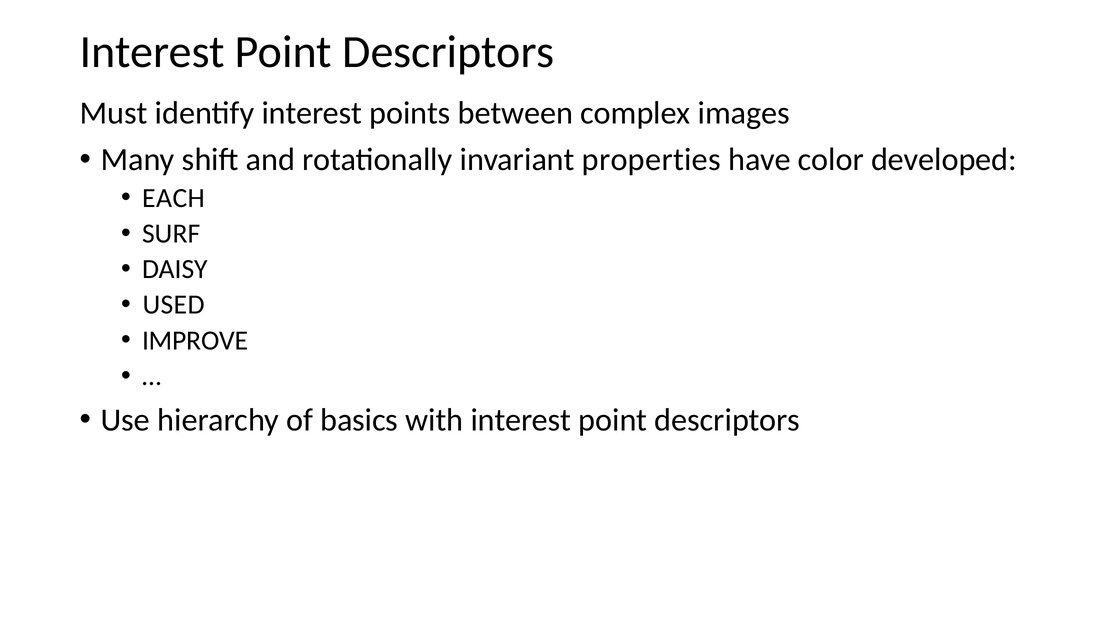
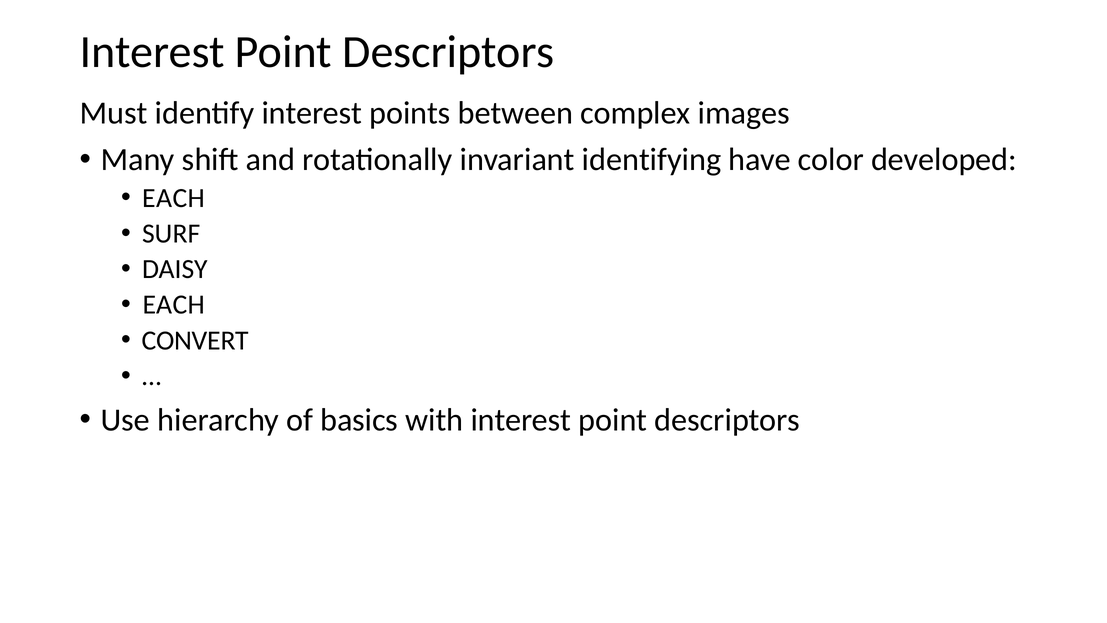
properties: properties -> identifying (651, 160)
USED: USED -> EACH (174, 305)
IMPROVE: IMPROVE -> CONVERT (195, 340)
